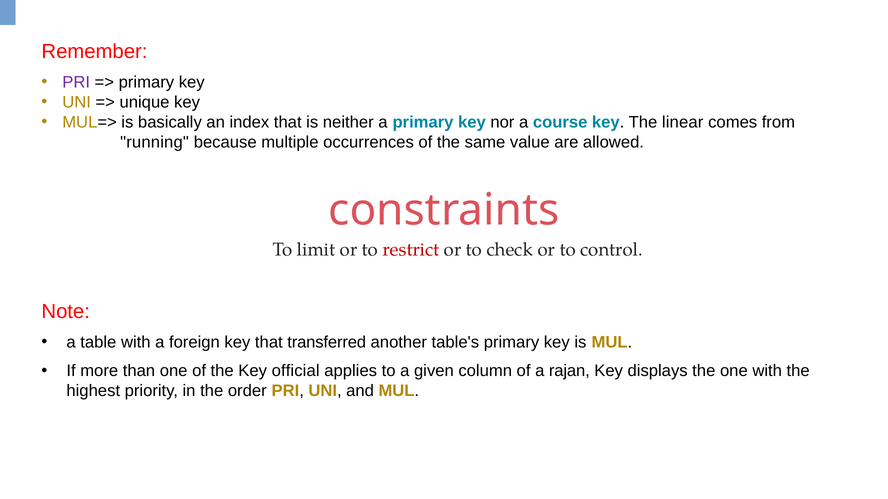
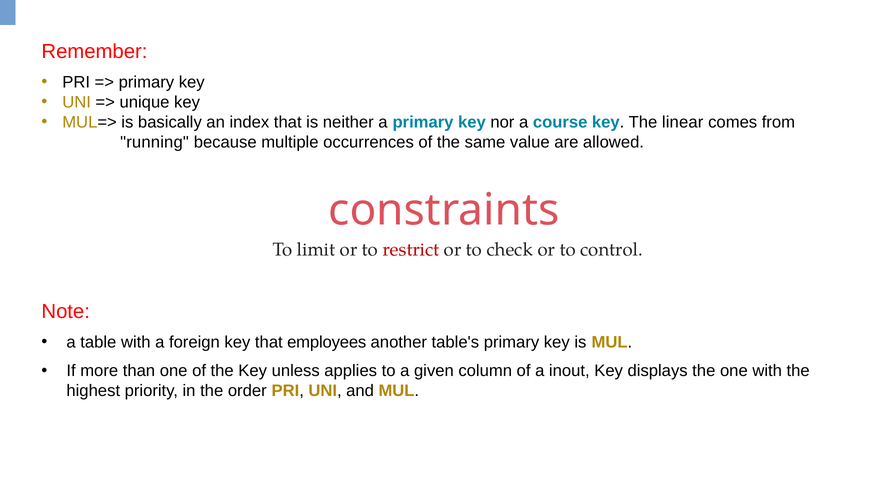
PRI colour: purple -> black (76, 82)
transferred: transferred -> employees (327, 342)
official: official -> unless (296, 371)
rajan: rajan -> inout (569, 371)
